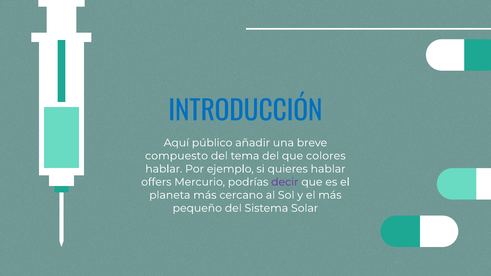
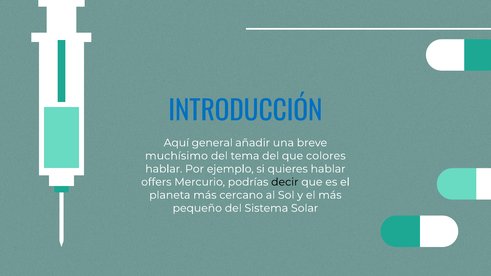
público: público -> general (212, 143)
compuesto: compuesto -> muchísimo (176, 156)
decir colour: purple -> black (285, 182)
